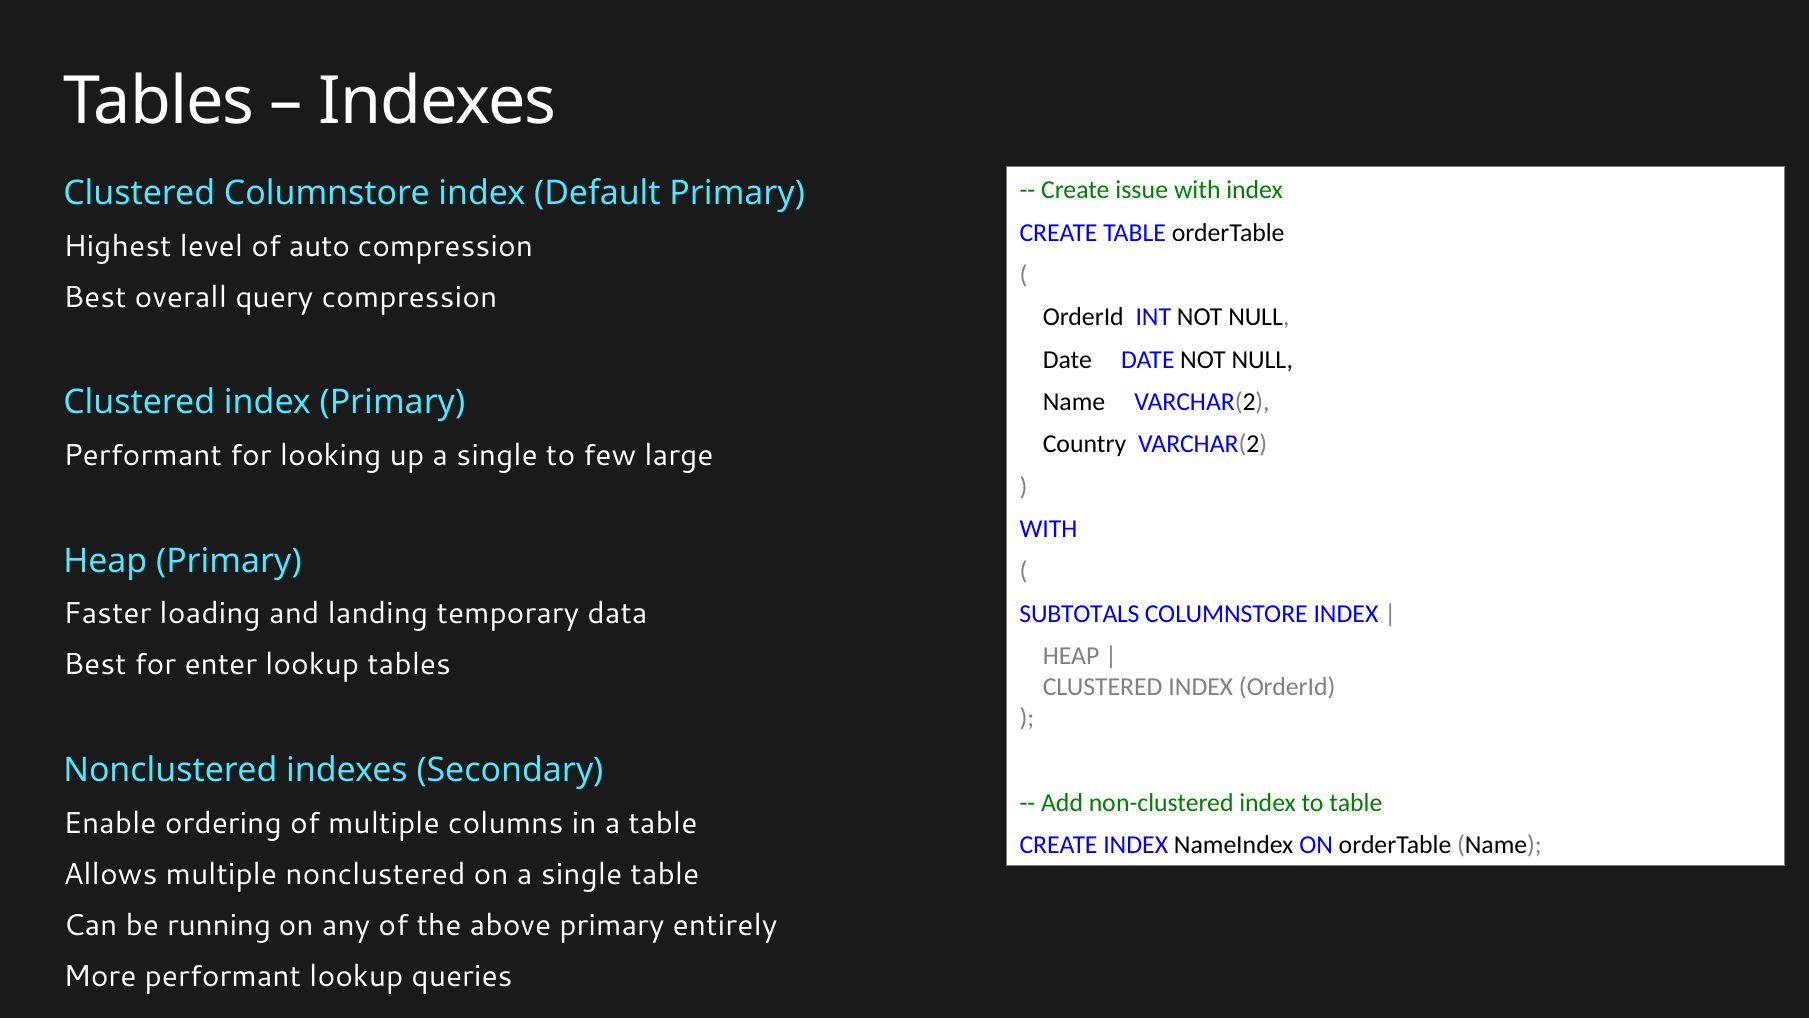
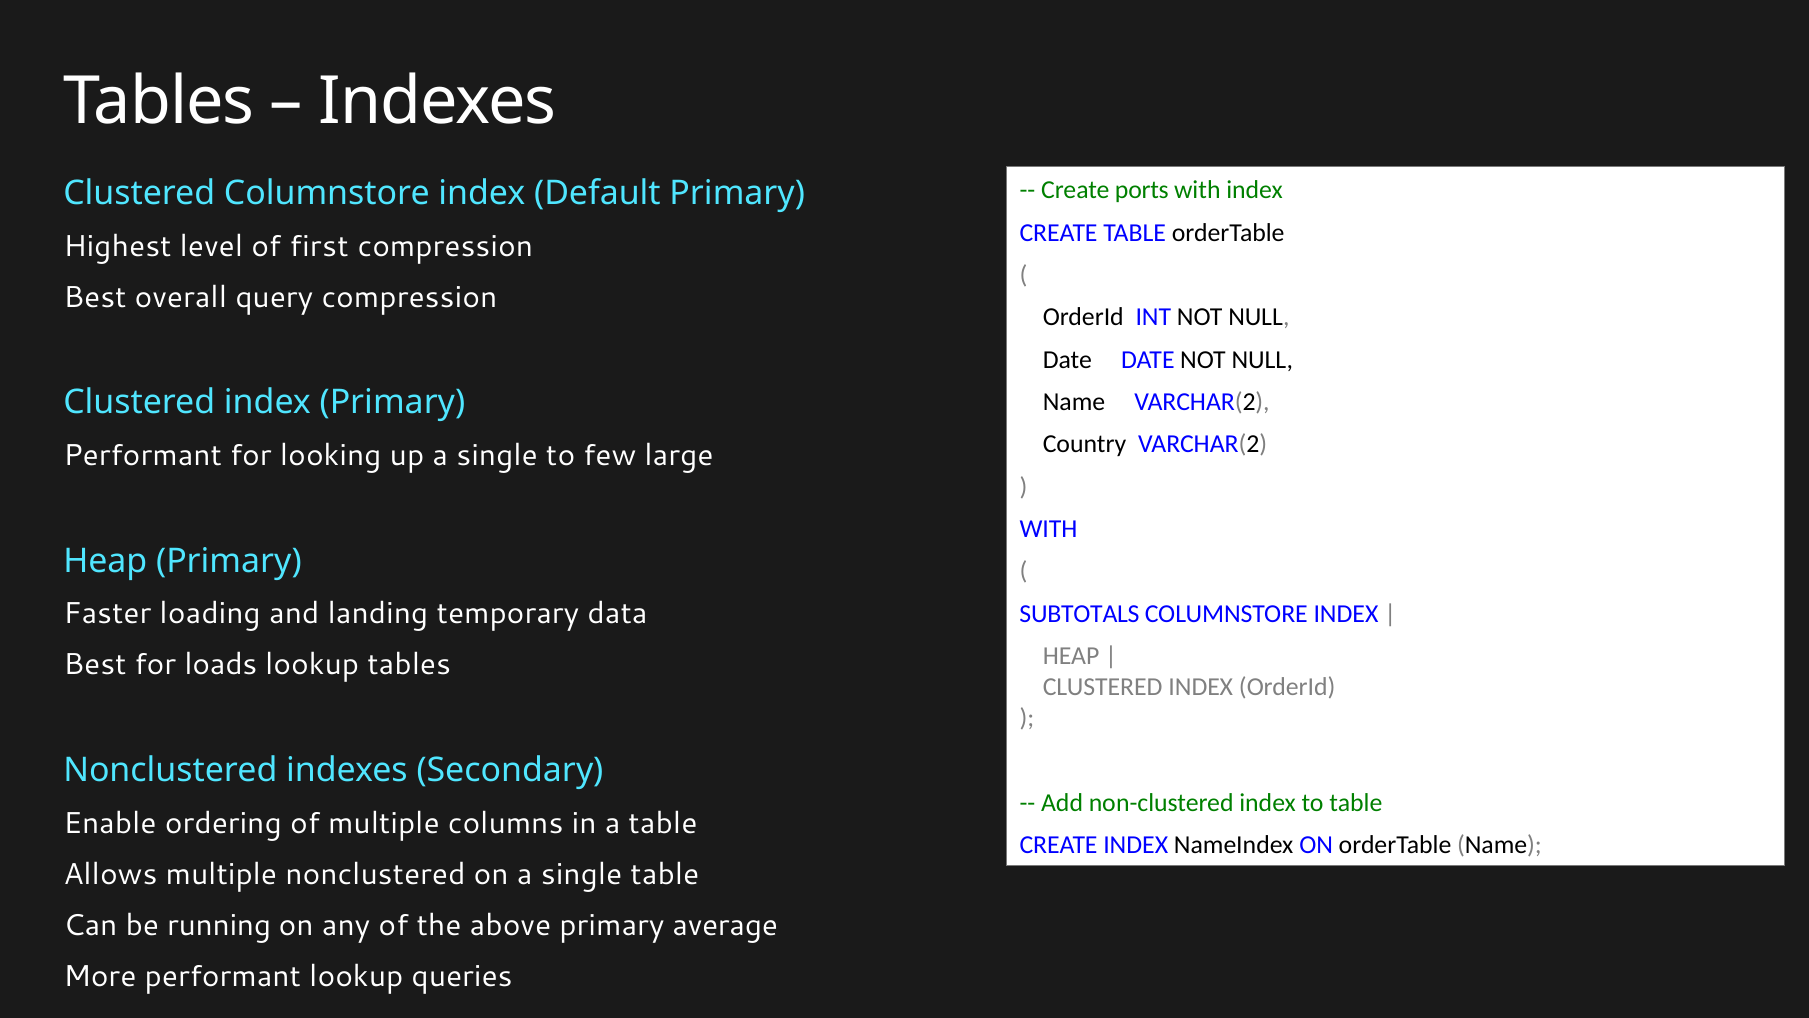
issue: issue -> ports (1142, 190)
auto: auto -> first (319, 246)
enter: enter -> loads (221, 665)
entirely: entirely -> average (725, 925)
